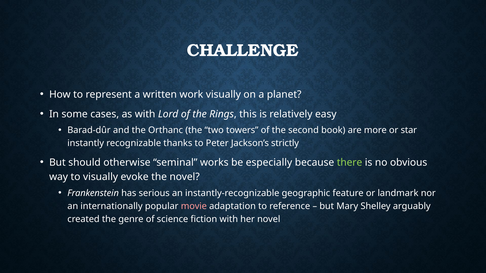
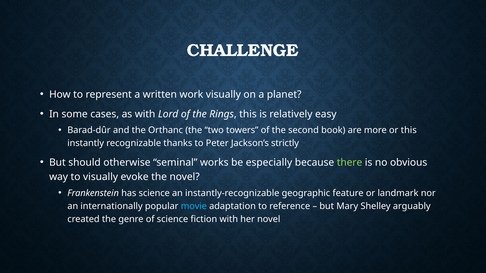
or star: star -> this (409, 130)
has serious: serious -> science (154, 193)
movie colour: pink -> light blue (194, 207)
